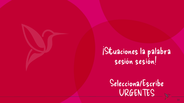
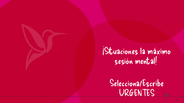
palabra: palabra -> máximo (159, 51)
sesión sesión: sesión -> mental (146, 61)
